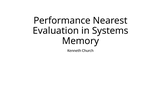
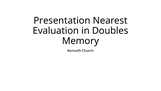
Performance: Performance -> Presentation (62, 20)
Systems: Systems -> Doubles (110, 31)
